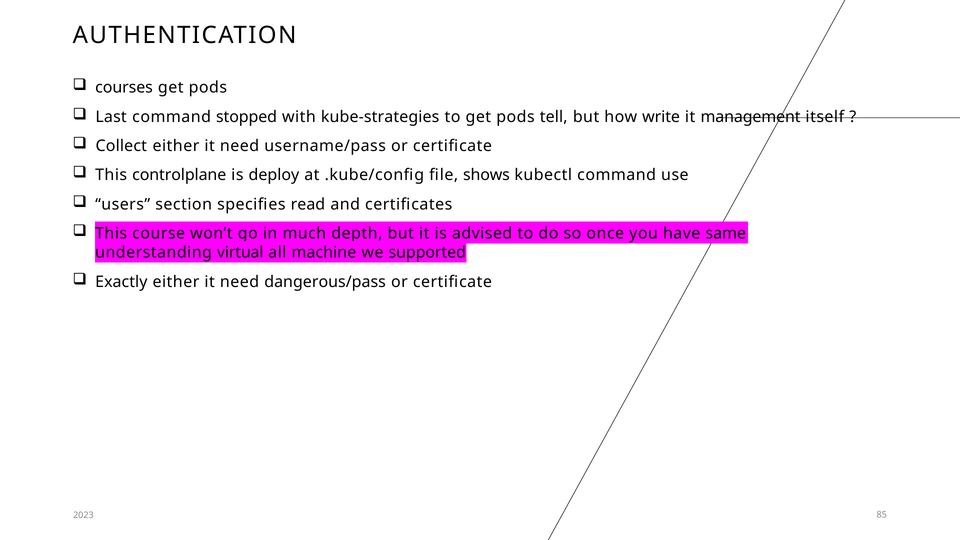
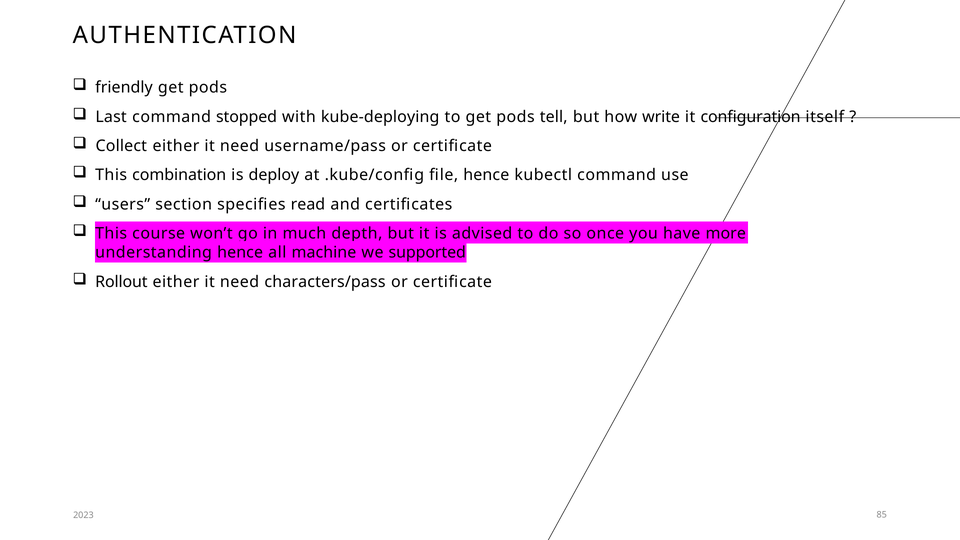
courses: courses -> friendly (124, 88)
kube-strategies: kube-strategies -> kube-deploying (380, 117)
management: management -> configuration (751, 117)
controlplane: controlplane -> combination (179, 175)
file shows: shows -> hence (486, 175)
same: same -> more (726, 234)
understanding virtual: virtual -> hence (240, 253)
Exactly: Exactly -> Rollout (121, 282)
dangerous/pass: dangerous/pass -> characters/pass (325, 282)
